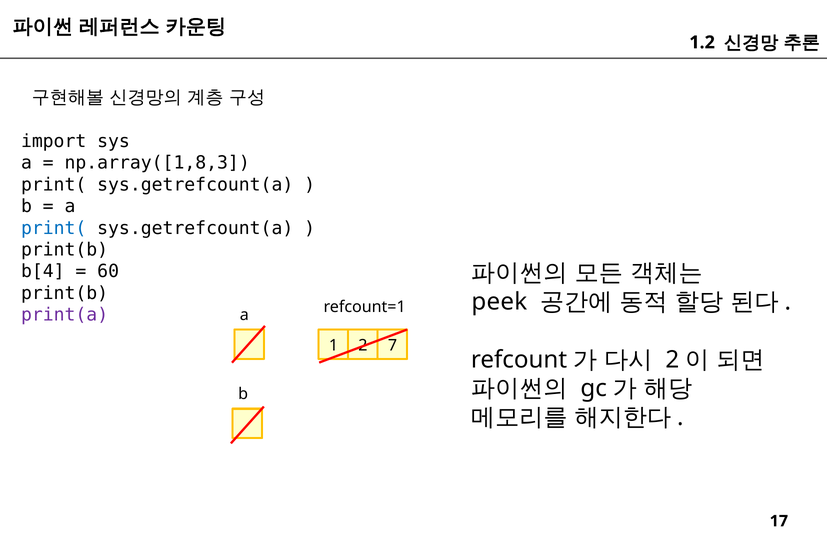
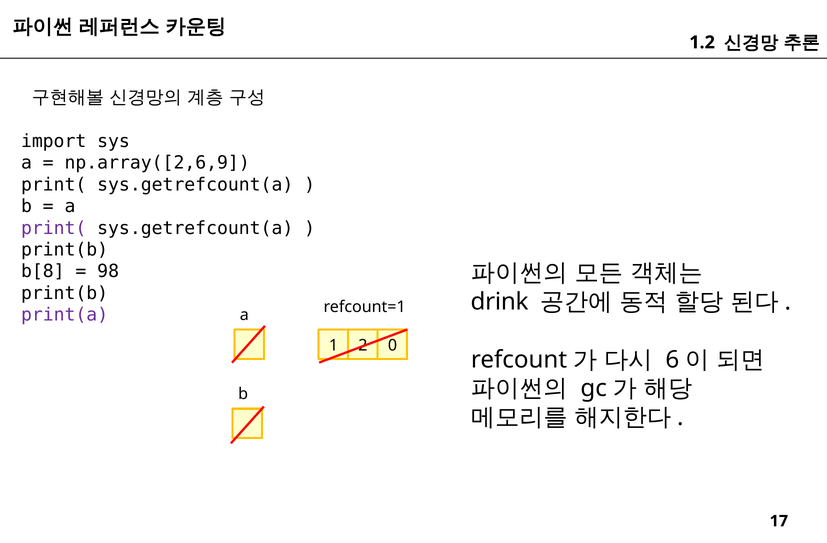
np.array([1,8,3: np.array([1,8,3 -> np.array([2,6,9 (157, 163)
print( colour: blue -> purple (54, 228)
b[4: b[4 -> b[8 (43, 272)
60: 60 -> 98 (108, 272)
peek: peek -> drink (500, 302)
7: 7 -> 0 (392, 346)
2: 2 -> 6 (672, 360)
